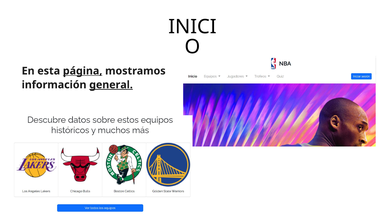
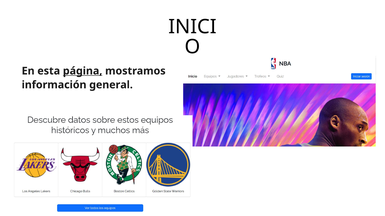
general underline: present -> none (111, 85)
